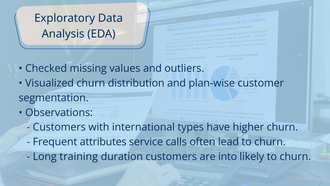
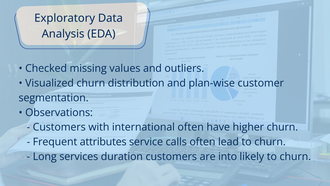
international types: types -> often (191, 127)
training: training -> services (79, 156)
